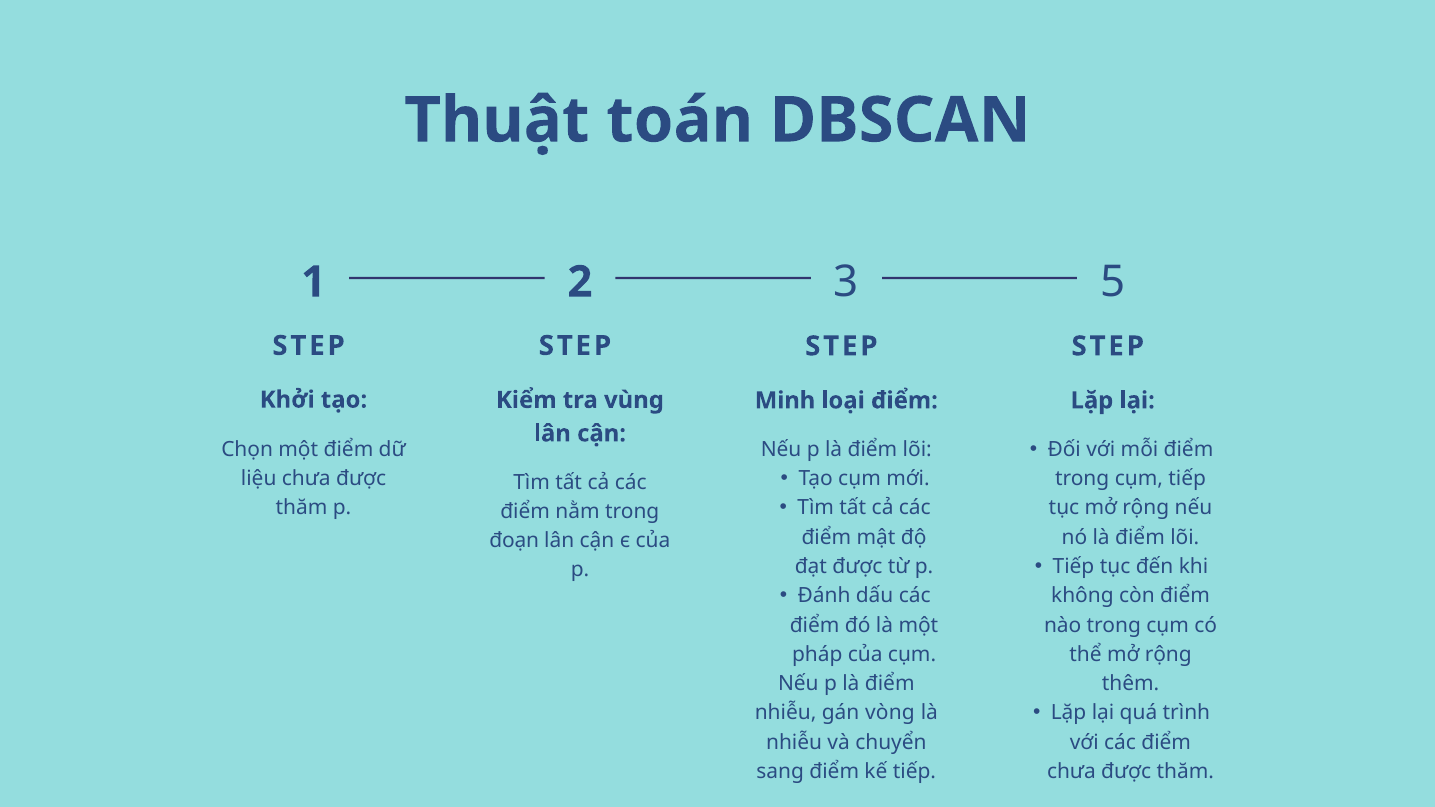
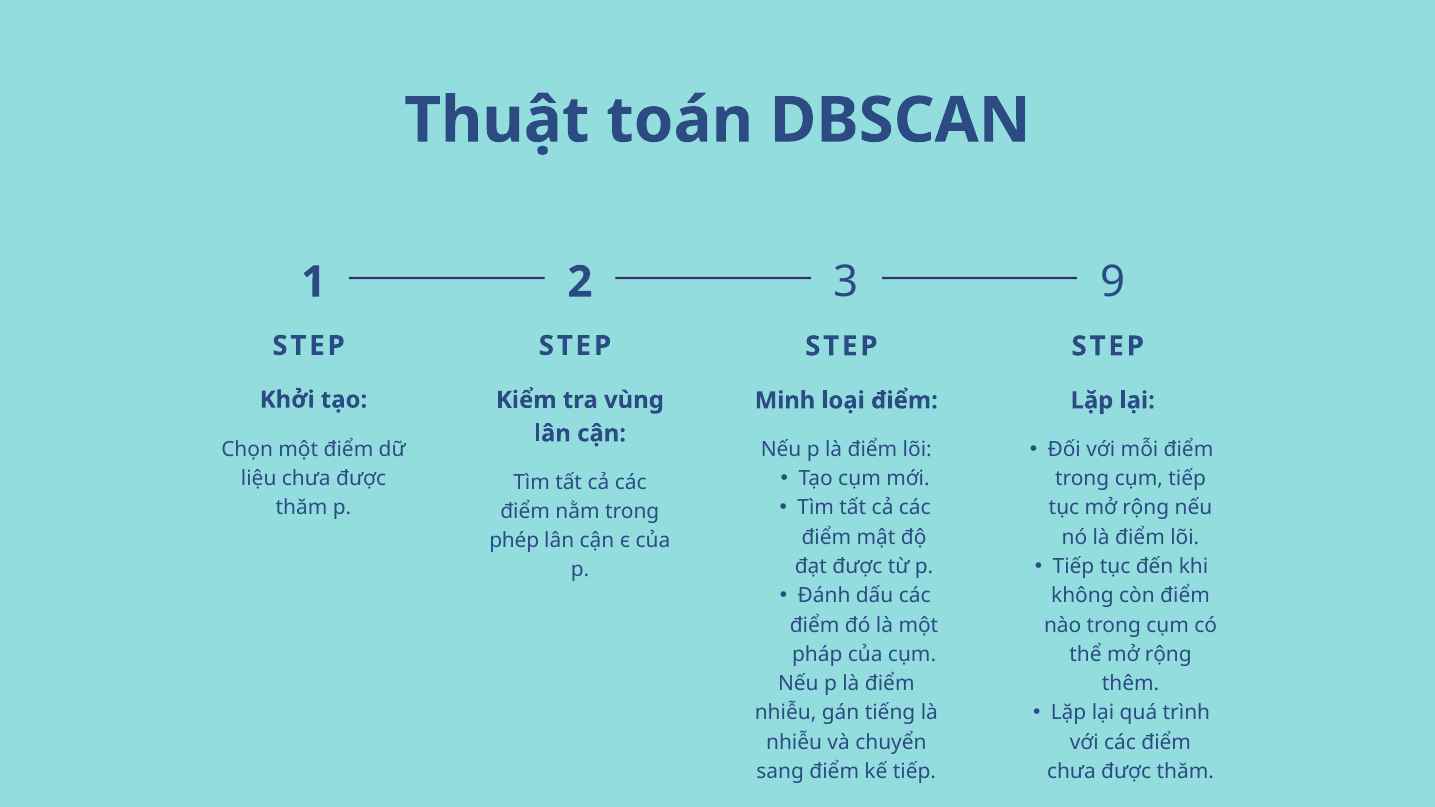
5: 5 -> 9 (1113, 282)
đoạn: đoạn -> phép (514, 541)
vòng: vòng -> tiếng (890, 713)
